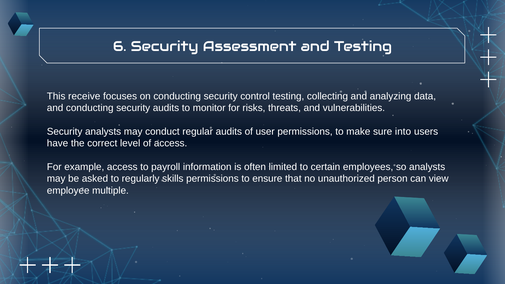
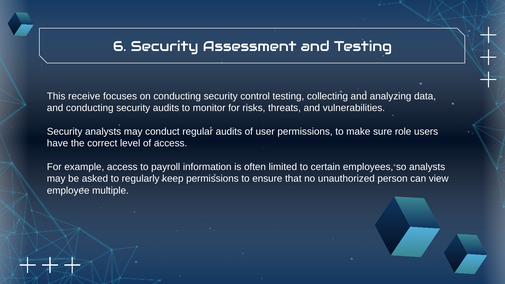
into: into -> role (403, 132)
skills: skills -> keep (173, 179)
